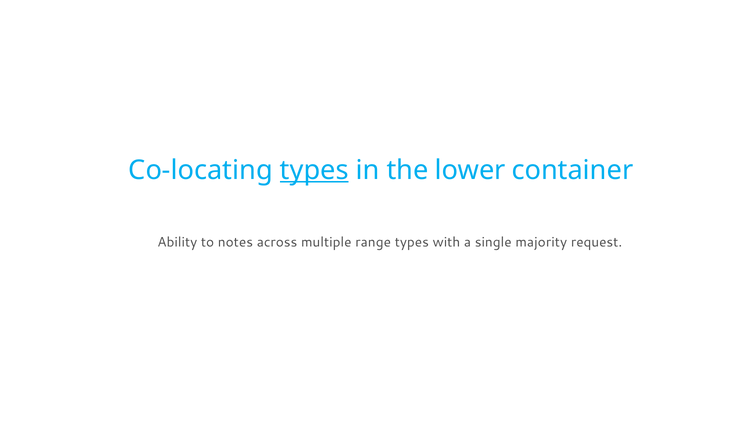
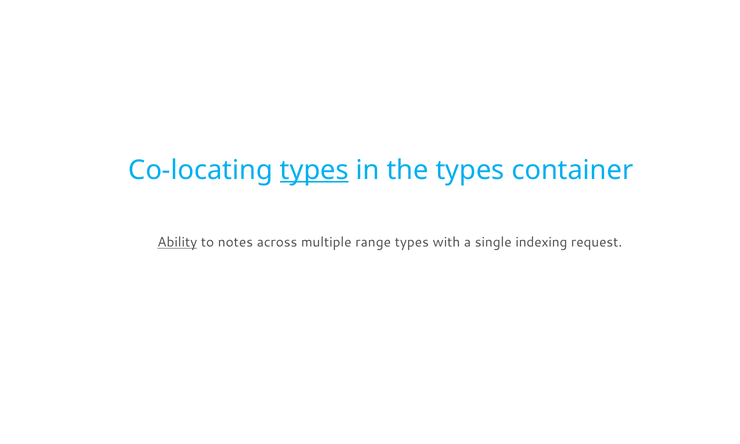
the lower: lower -> types (470, 170)
Ability underline: none -> present (177, 242)
majority: majority -> indexing (541, 242)
